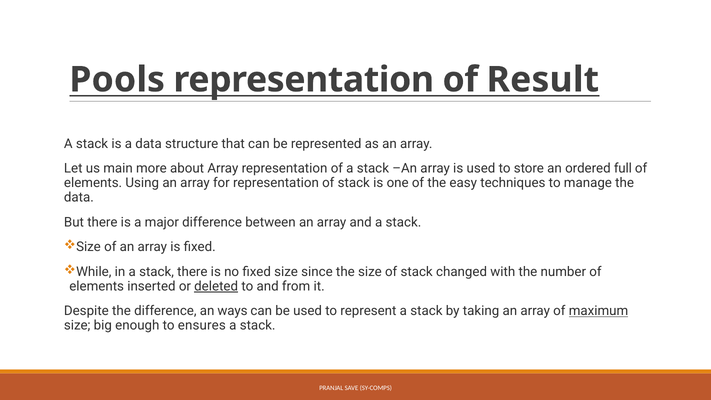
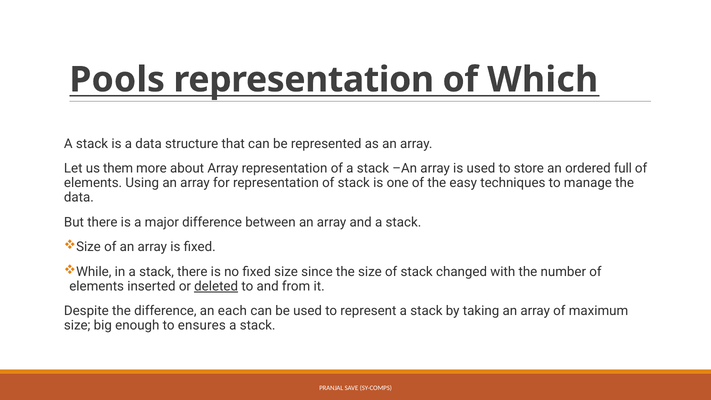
Result: Result -> Which (543, 80)
main: main -> them (118, 169)
ways: ways -> each (232, 311)
maximum underline: present -> none (599, 311)
